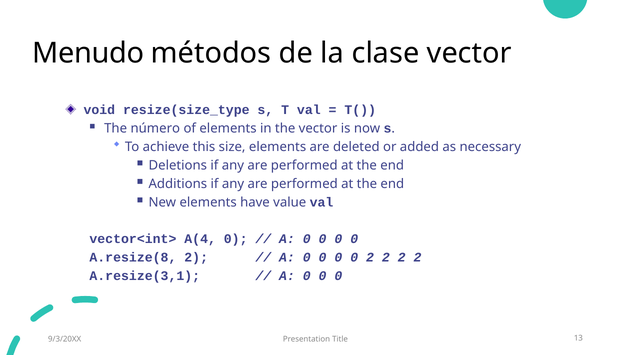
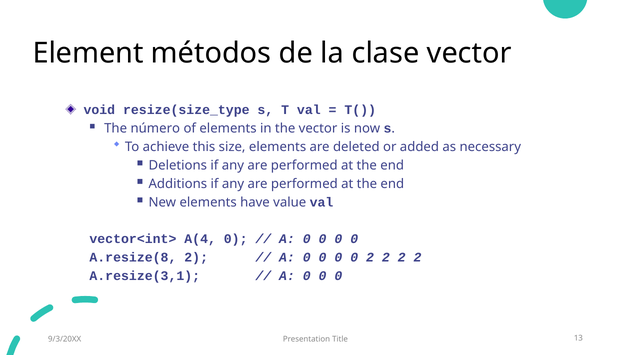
Menudo: Menudo -> Element (88, 53)
